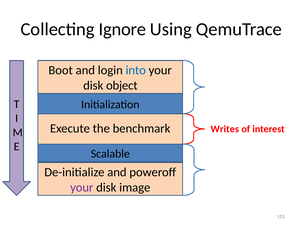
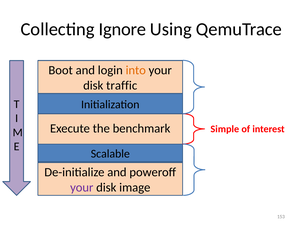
into colour: blue -> orange (136, 70)
object: object -> traffic (122, 86)
Writes: Writes -> Simple (225, 129)
